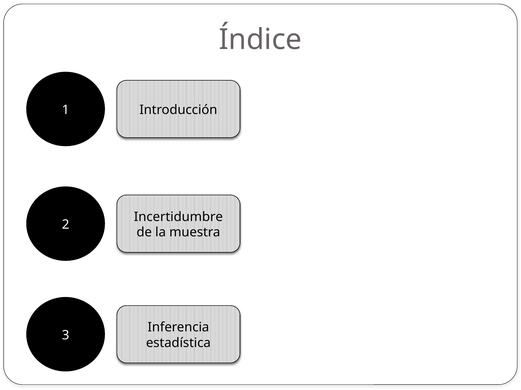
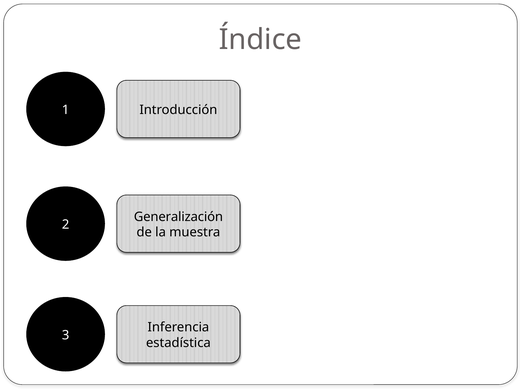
Incertidumbre: Incertidumbre -> Generalización (178, 217)
